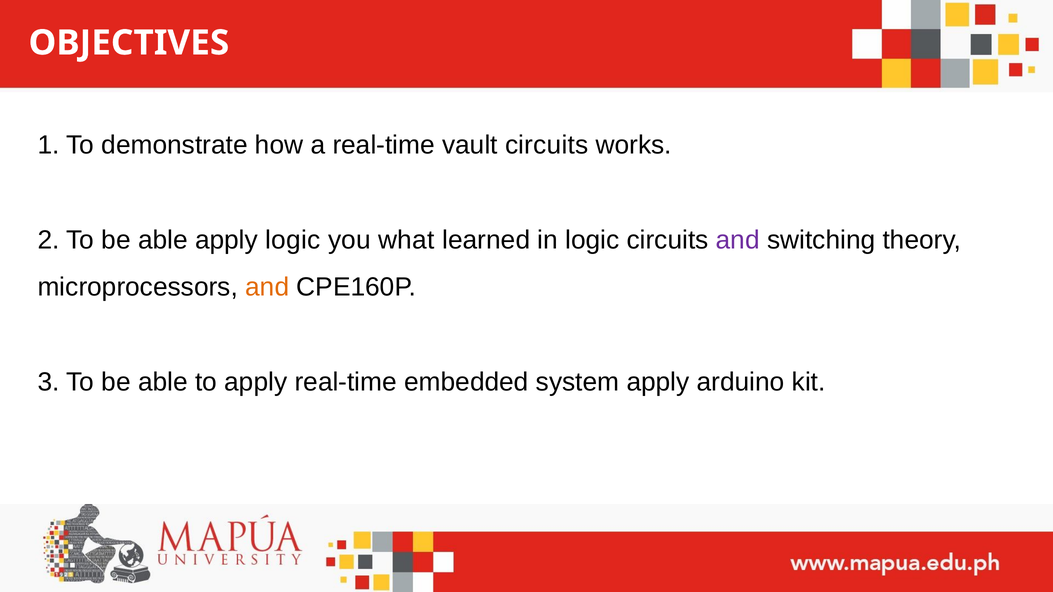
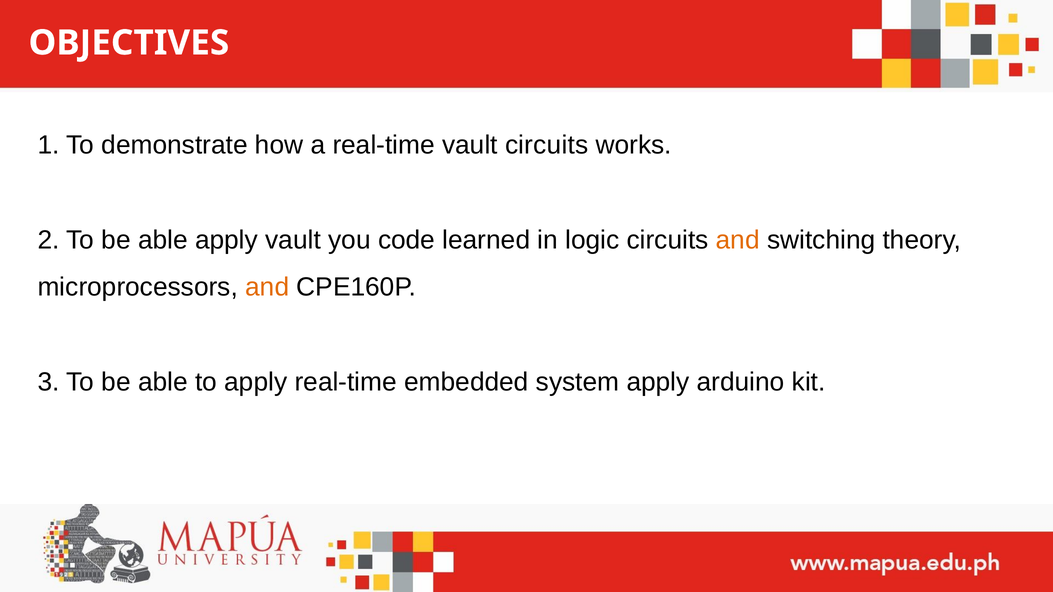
apply logic: logic -> vault (293, 240)
what: what -> code (407, 240)
and colour: purple -> orange (738, 240)
